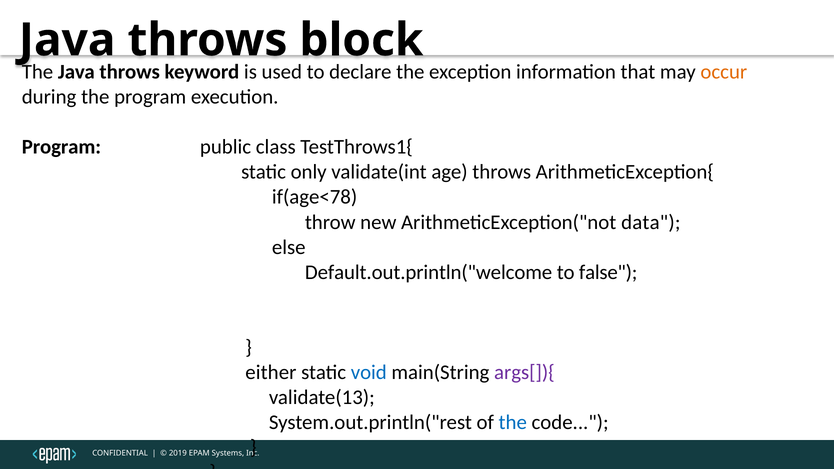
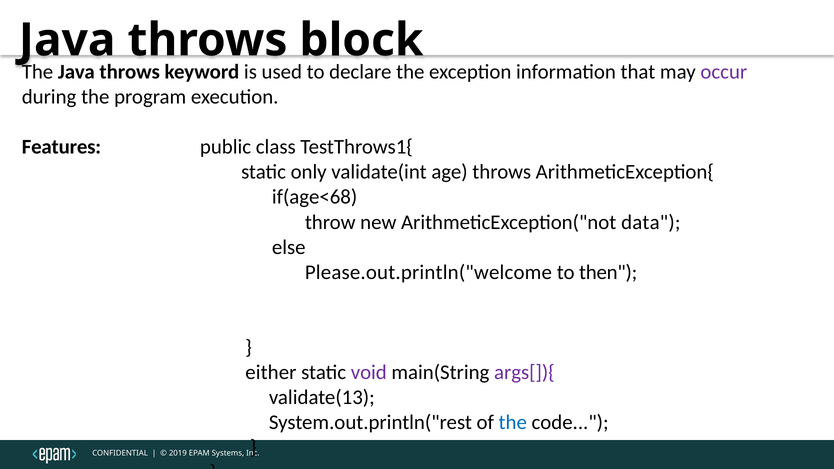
occur colour: orange -> purple (724, 72)
Program: Program -> Features (61, 147)
if(age<78: if(age<78 -> if(age<68 (315, 197)
Default.out.println("welcome: Default.out.println("welcome -> Please.out.println("welcome (428, 272)
false: false -> then (608, 272)
void colour: blue -> purple (369, 372)
